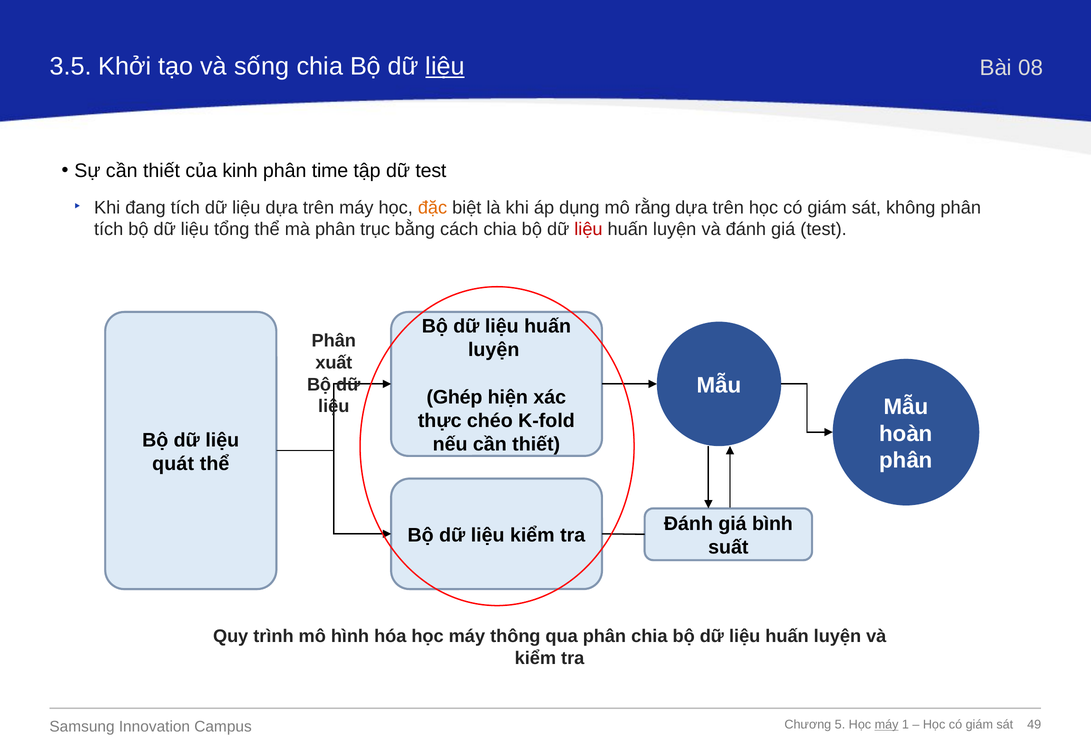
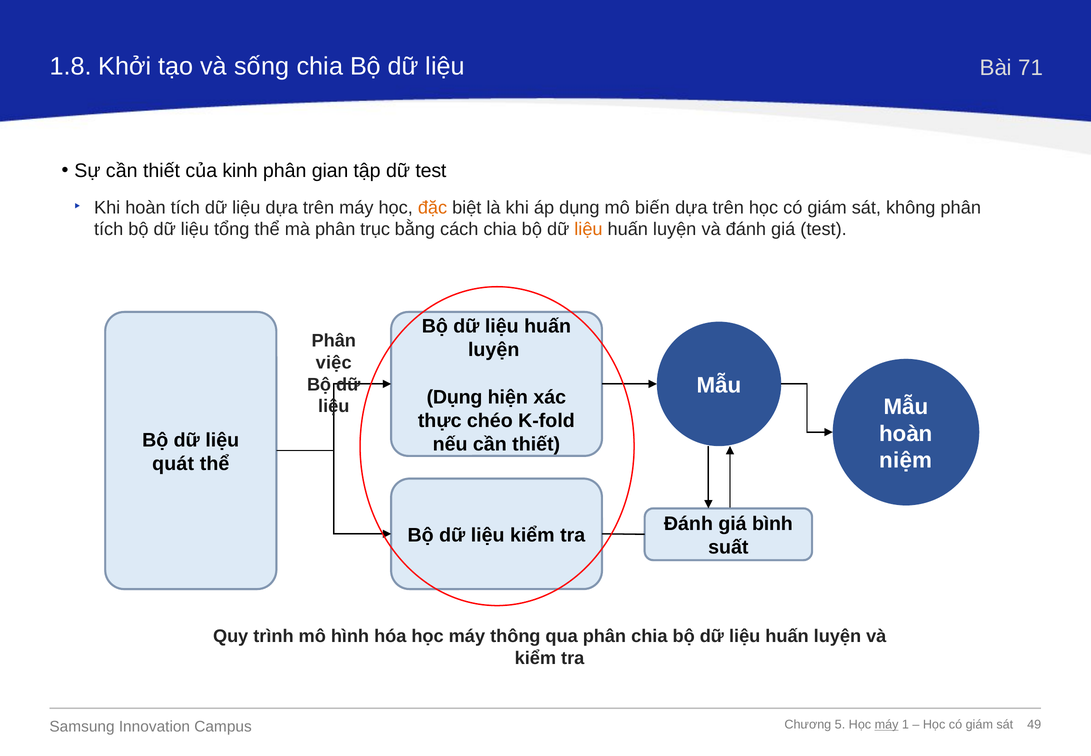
3.5: 3.5 -> 1.8 (71, 66)
liệu underline: present -> none (445, 66)
08: 08 -> 71 (1031, 68)
time: time -> gian (330, 171)
Khi đang: đang -> hoàn (145, 207)
rằng: rằng -> biến (652, 207)
liệu colour: red -> orange (588, 229)
xuất: xuất -> việc (334, 362)
Ghép: Ghép -> Dụng (454, 397)
phân: phân -> niệm (906, 460)
